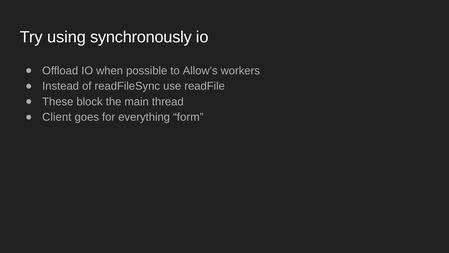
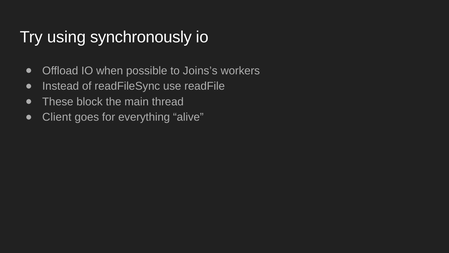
Allow’s: Allow’s -> Joins’s (200, 71)
form: form -> alive (188, 117)
